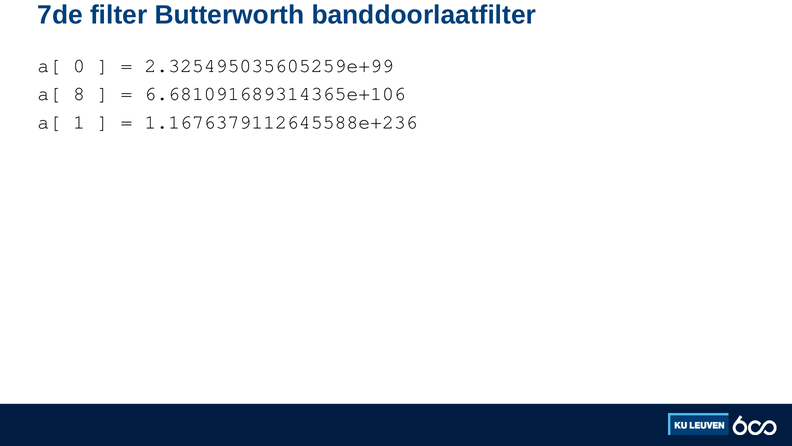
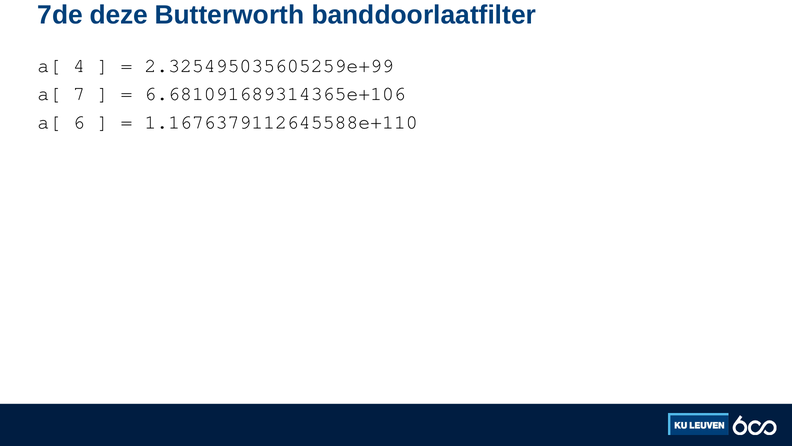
filter: filter -> deze (119, 15)
0: 0 -> 4 (79, 66)
8: 8 -> 7 (79, 94)
1: 1 -> 6 (79, 122)
1.1676379112645588e+236: 1.1676379112645588e+236 -> 1.1676379112645588e+110 (281, 122)
